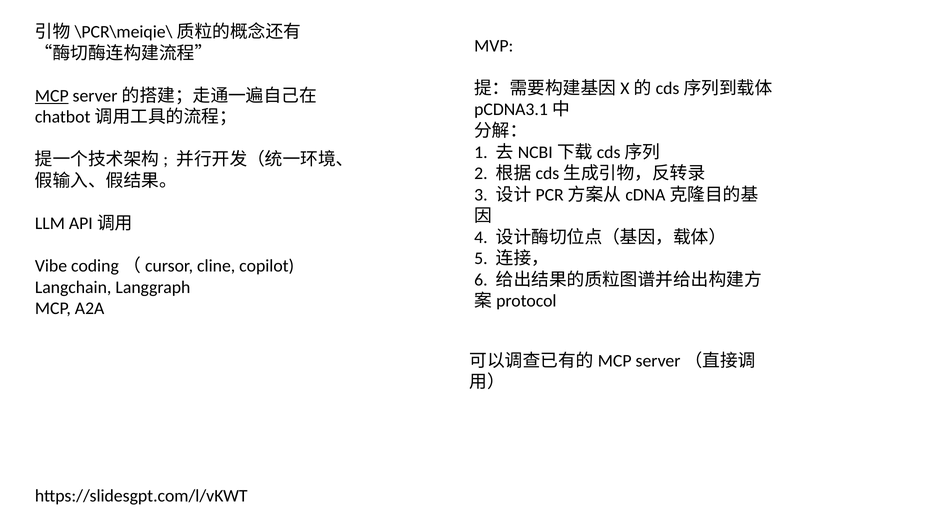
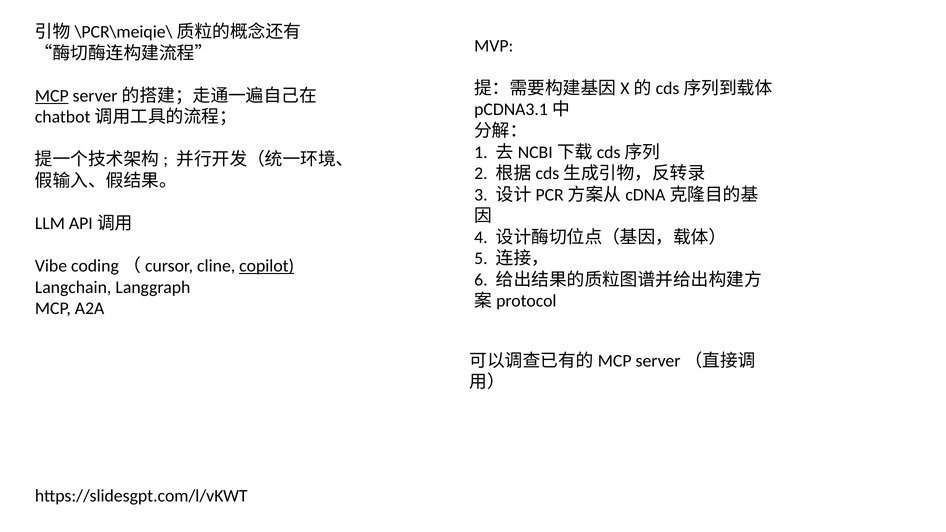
copilot underline: none -> present (267, 266)
